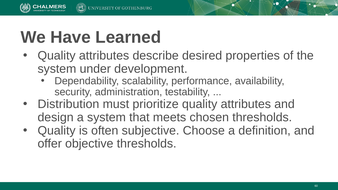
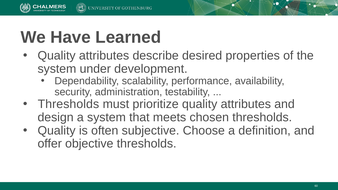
Distribution: Distribution -> Thresholds (68, 104)
